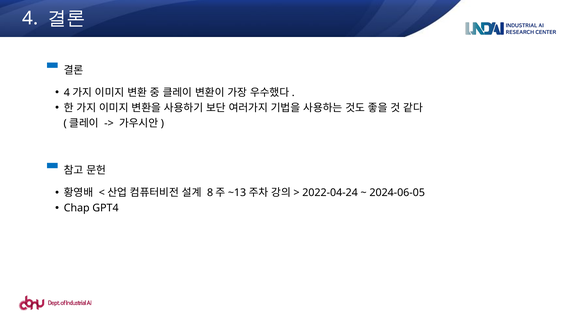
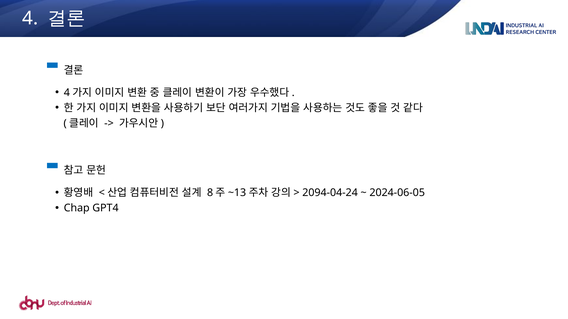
2022-04-24: 2022-04-24 -> 2094-04-24 (330, 193)
